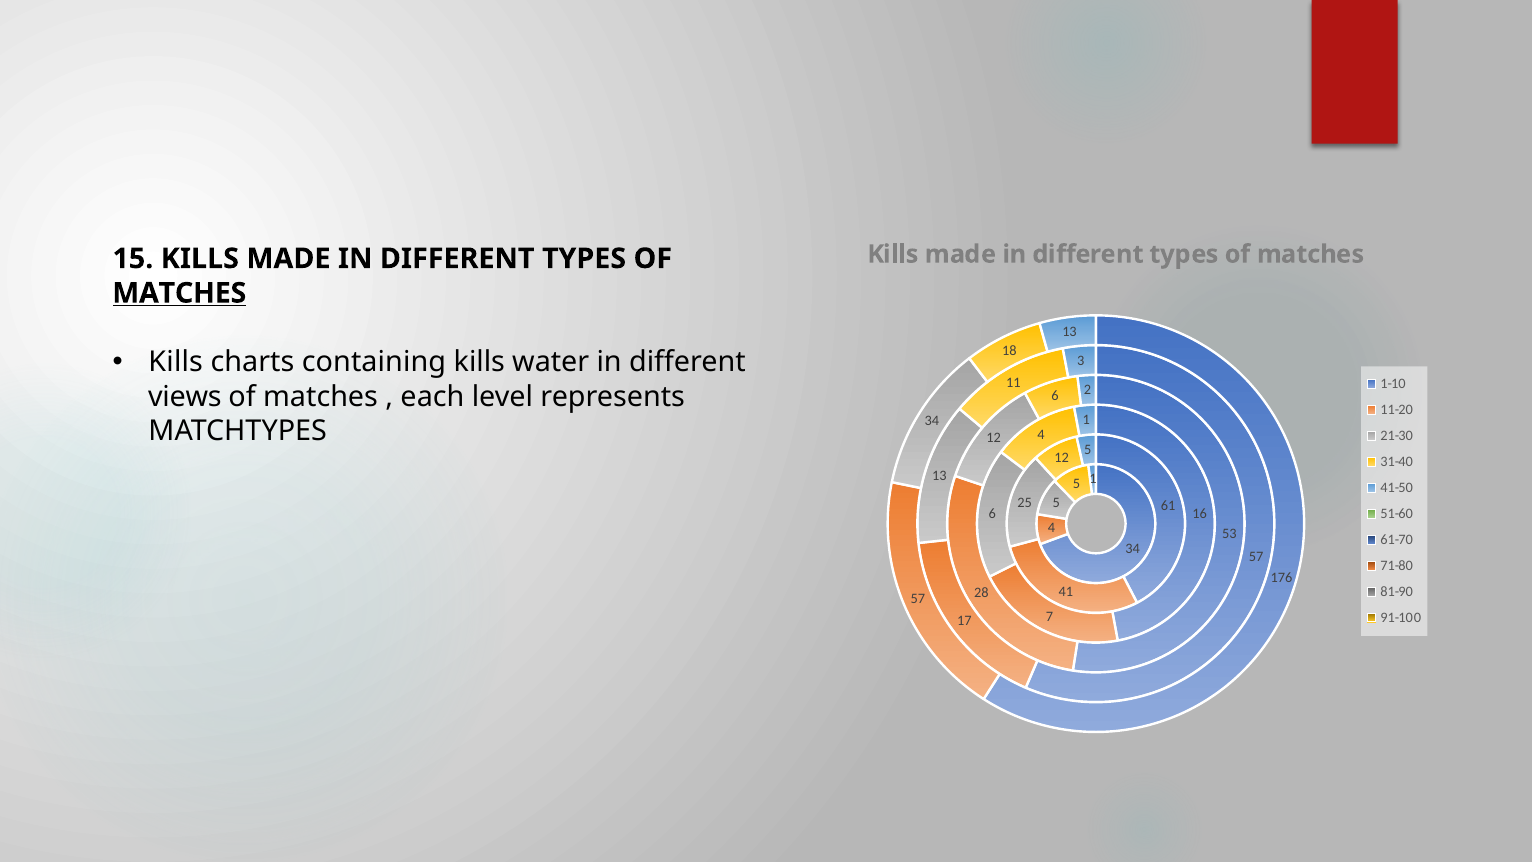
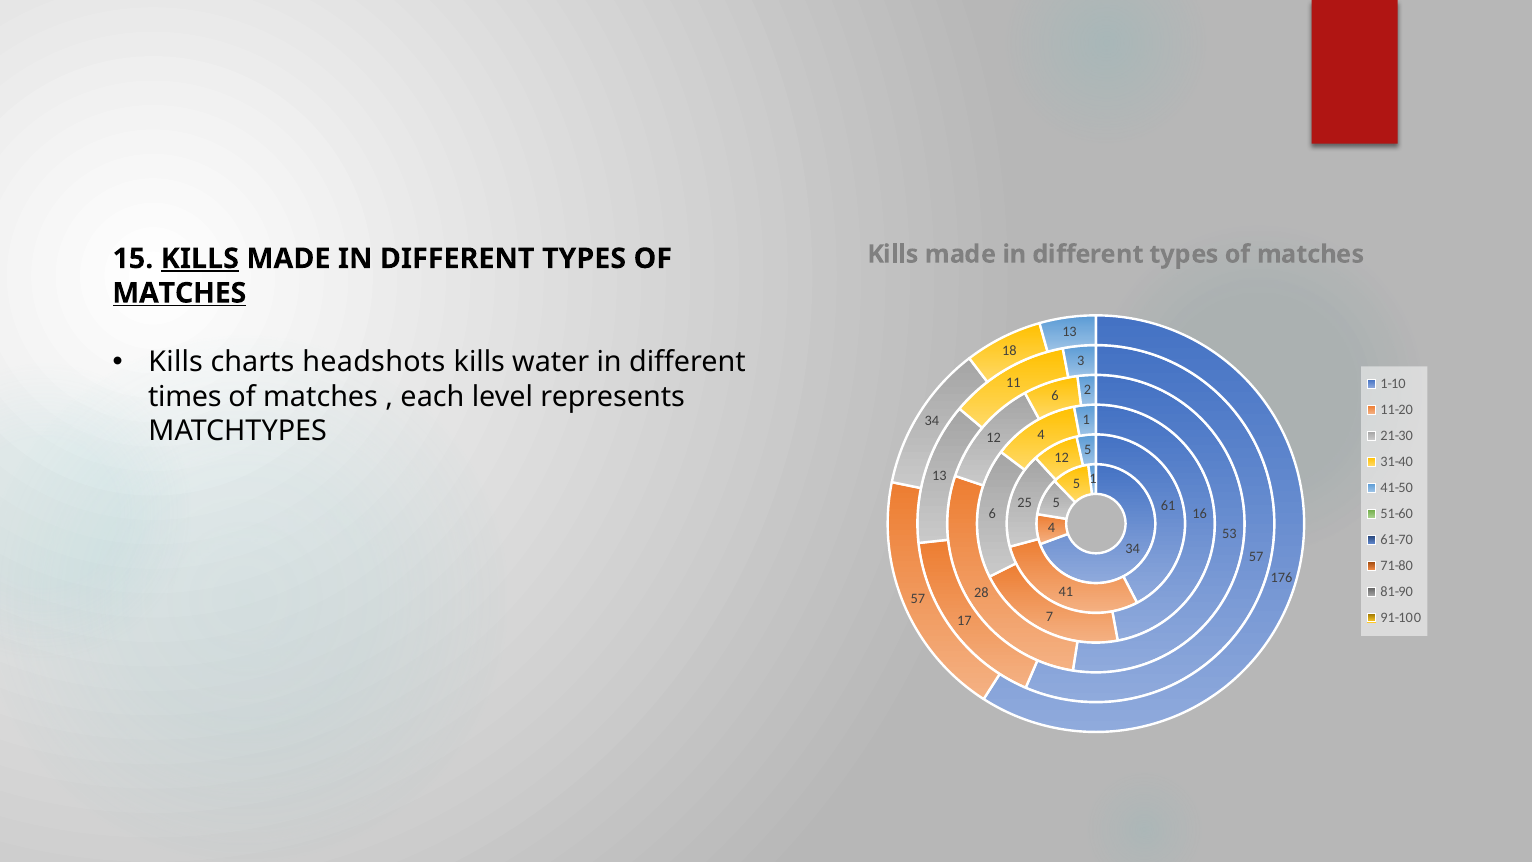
KILLS underline: none -> present (200, 259)
containing: containing -> headshots (374, 362)
views: views -> times (185, 396)
